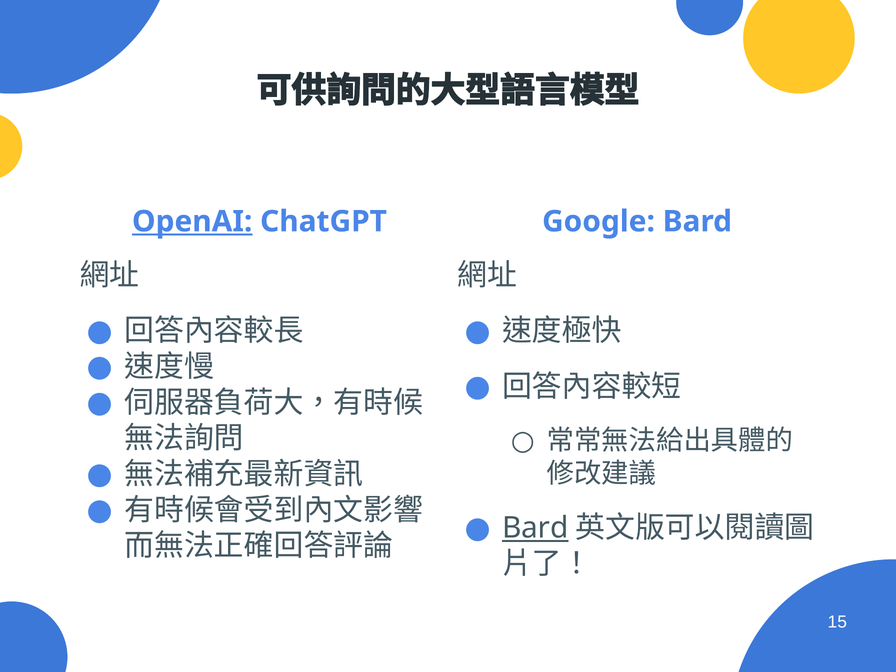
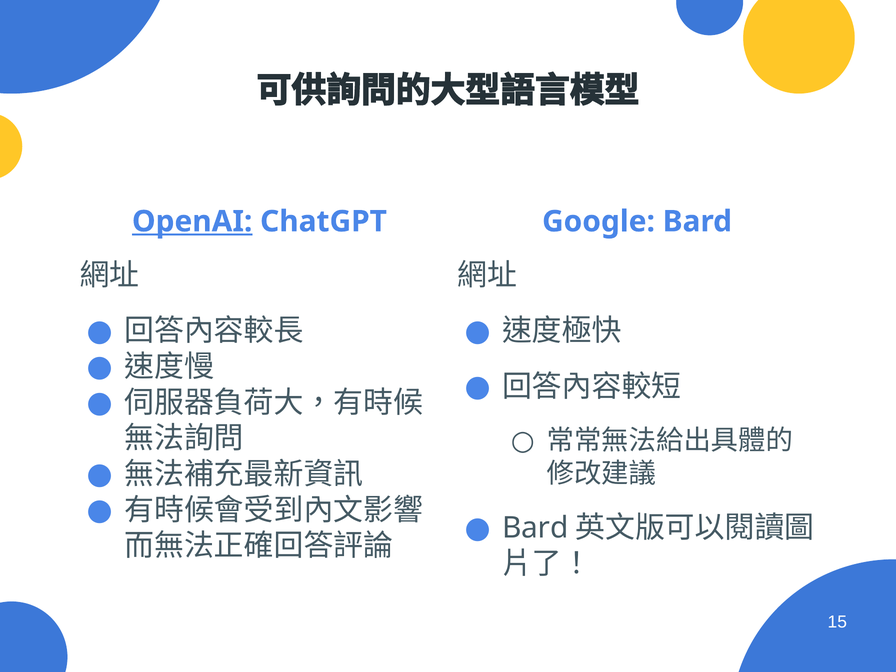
Bard underline: present -> none (535, 528)
